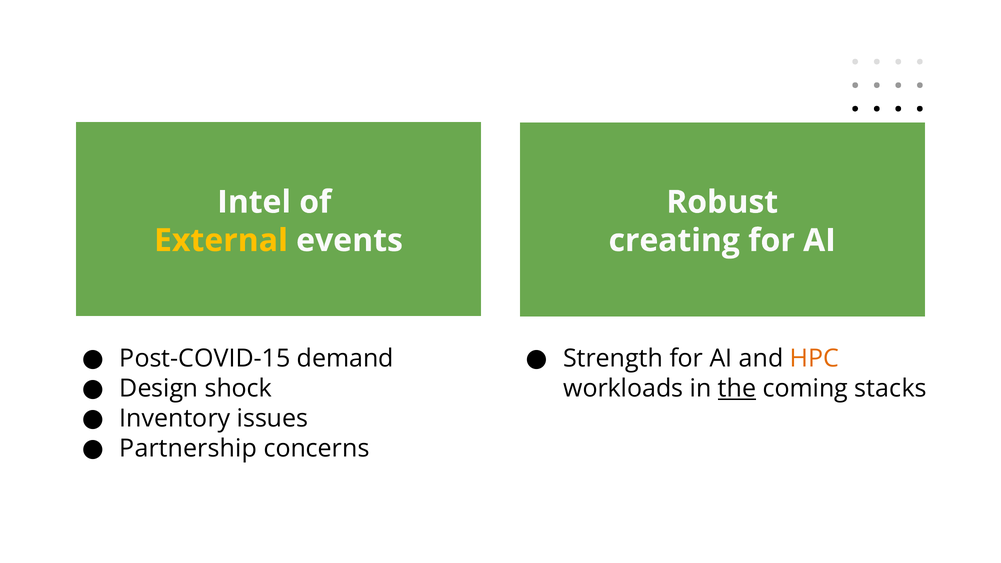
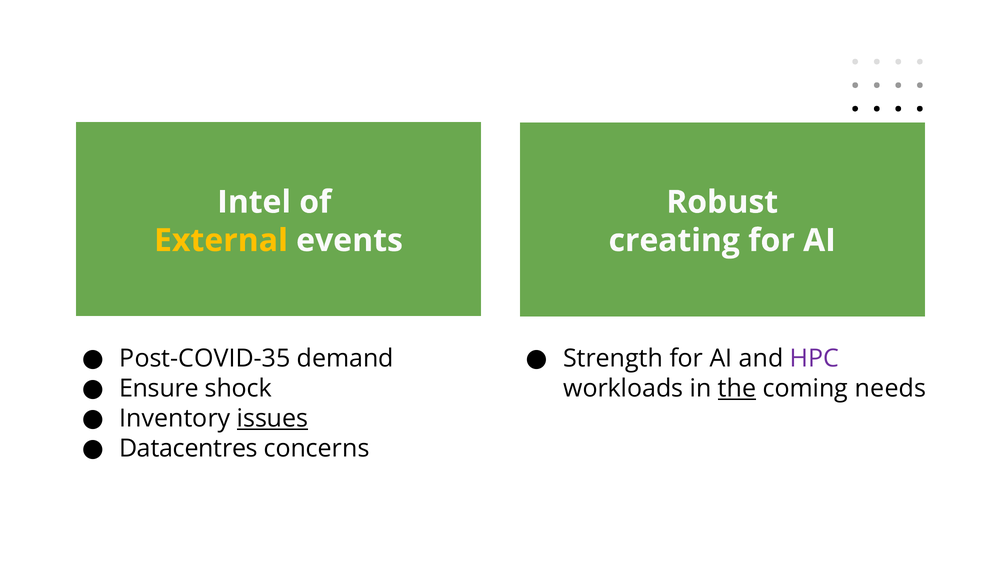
Post-COVID-15: Post-COVID-15 -> Post-COVID-35 (205, 358)
HPC colour: orange -> purple (814, 358)
Design: Design -> Ensure (159, 388)
stacks: stacks -> needs (891, 388)
issues underline: none -> present (273, 419)
Partnership: Partnership -> Datacentres (188, 449)
